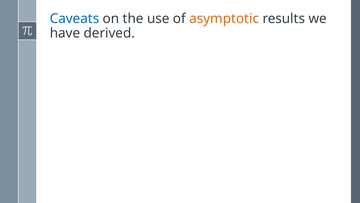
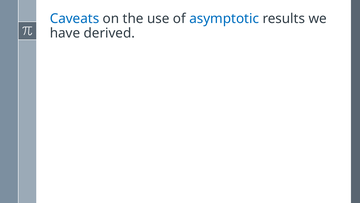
asymptotic colour: orange -> blue (224, 19)
